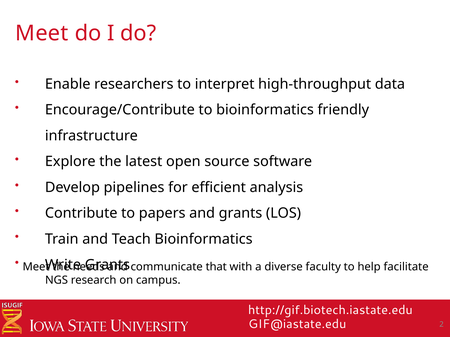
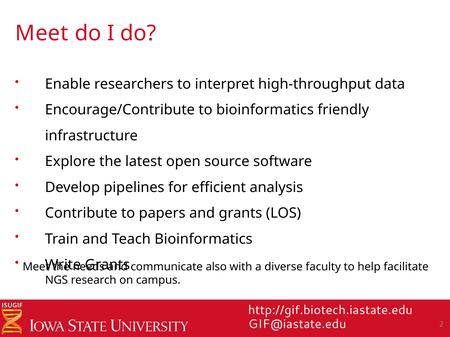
that: that -> also (216, 267)
